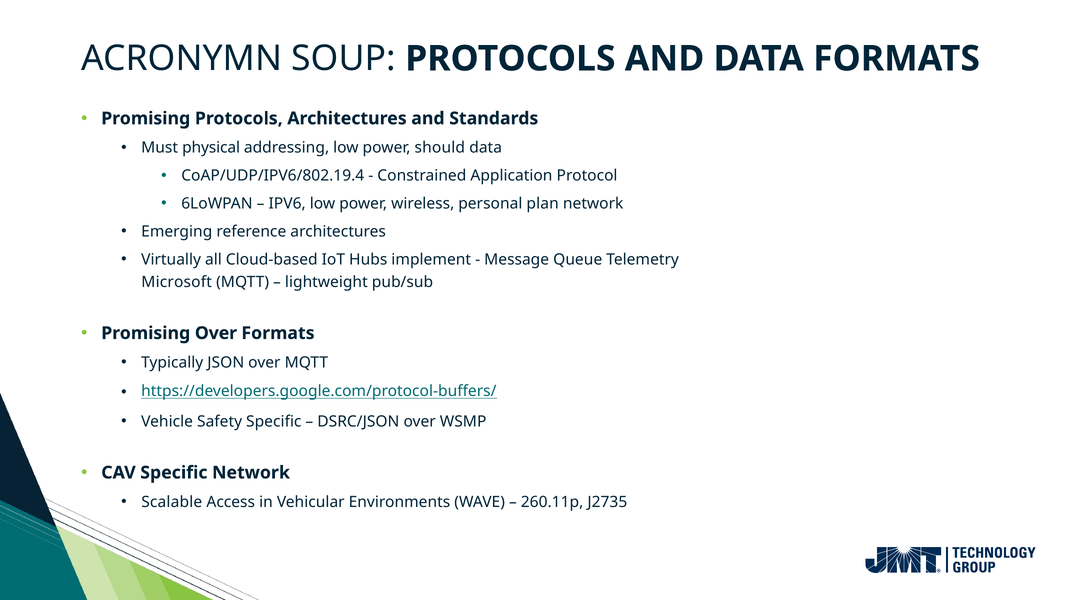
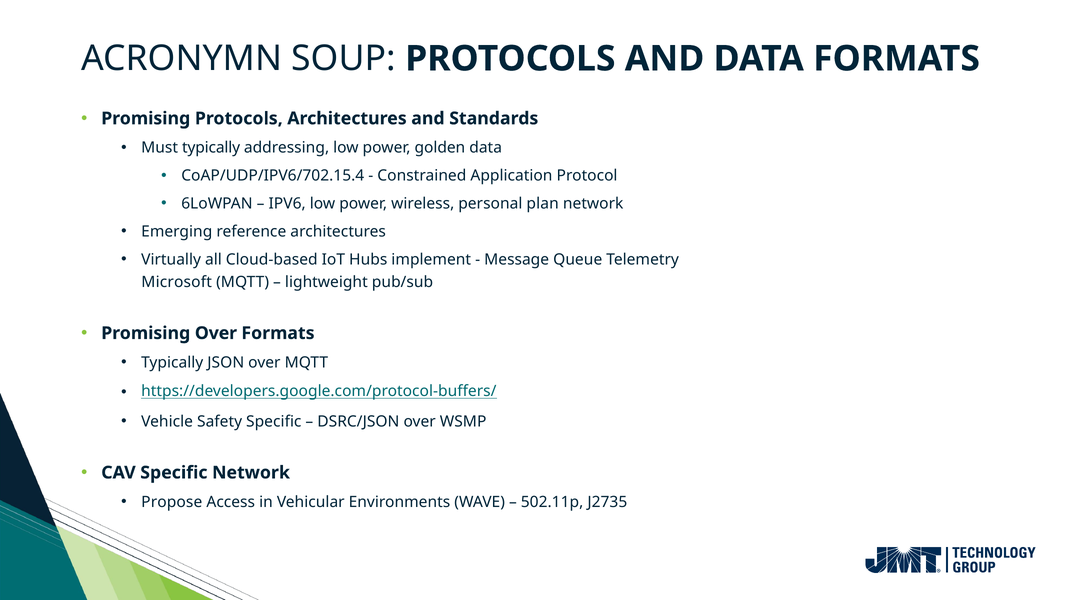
Must physical: physical -> typically (211, 148)
should: should -> golden (440, 148)
CoAP/UDP/IPV6/802.19.4: CoAP/UDP/IPV6/802.19.4 -> CoAP/UDP/IPV6/702.15.4 (273, 176)
Scalable: Scalable -> Propose (172, 502)
260.11p: 260.11p -> 502.11p (552, 502)
